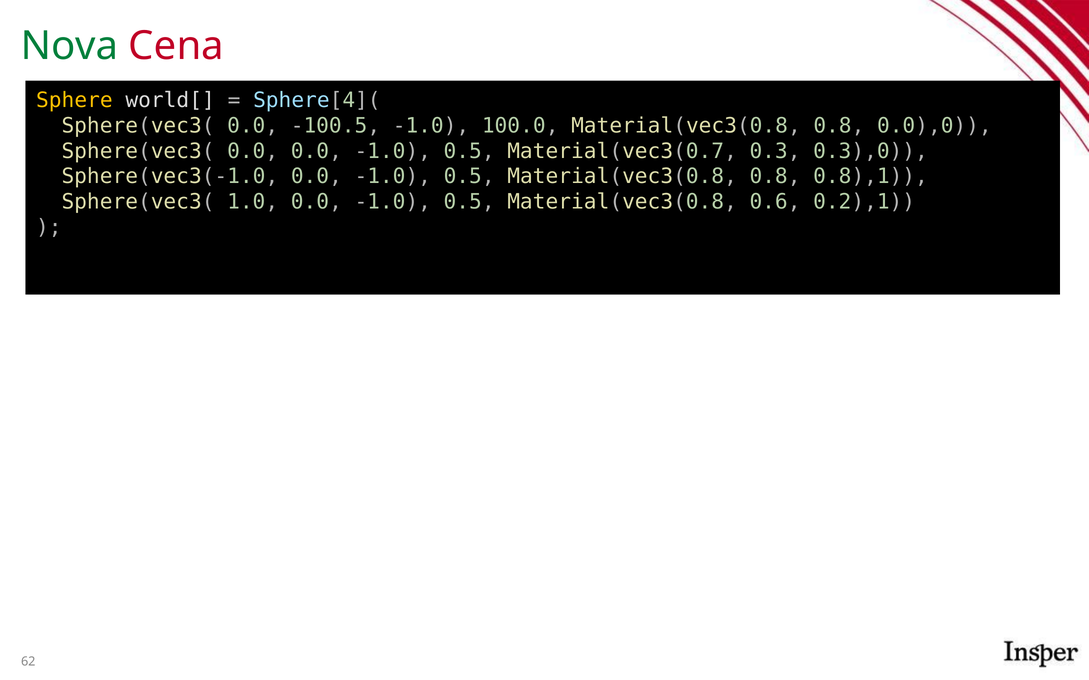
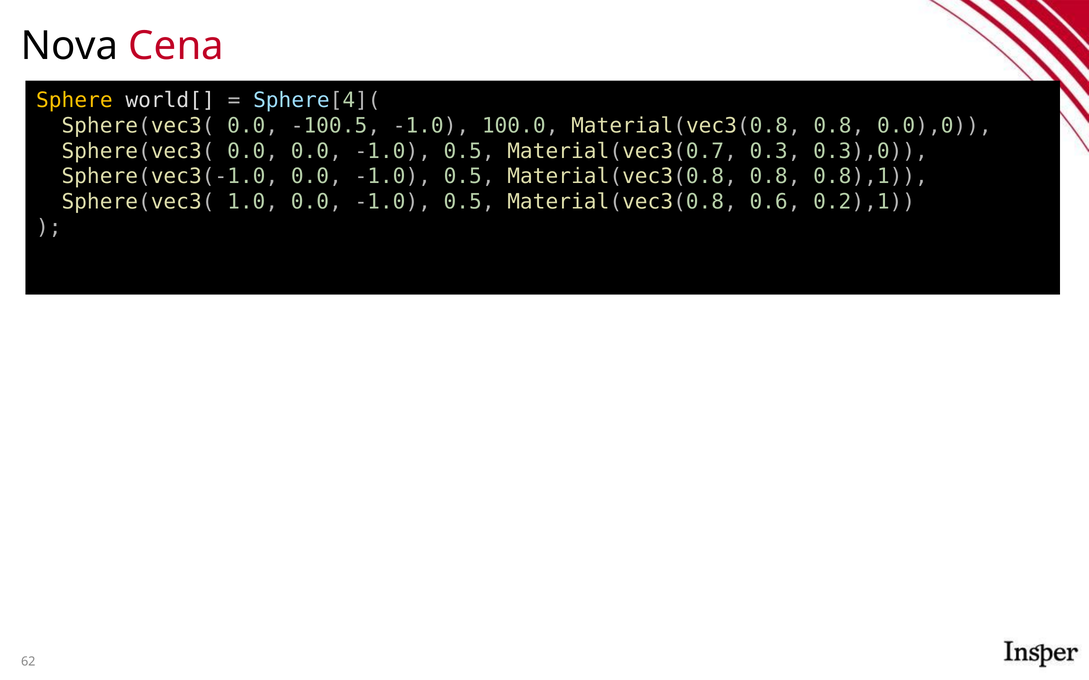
Nova colour: green -> black (70, 46)
